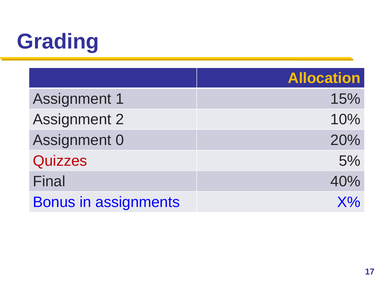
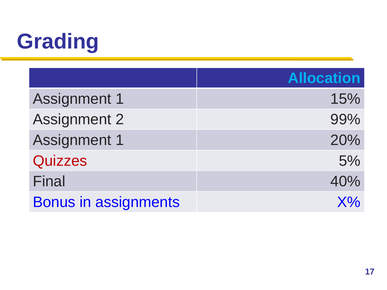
Allocation colour: yellow -> light blue (324, 78)
10%: 10% -> 99% (346, 120)
0: 0 -> 1 (120, 140)
